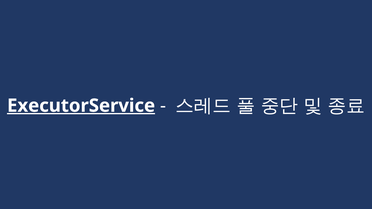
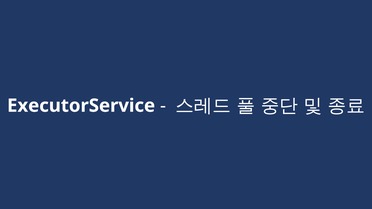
ExecutorService underline: present -> none (81, 106)
